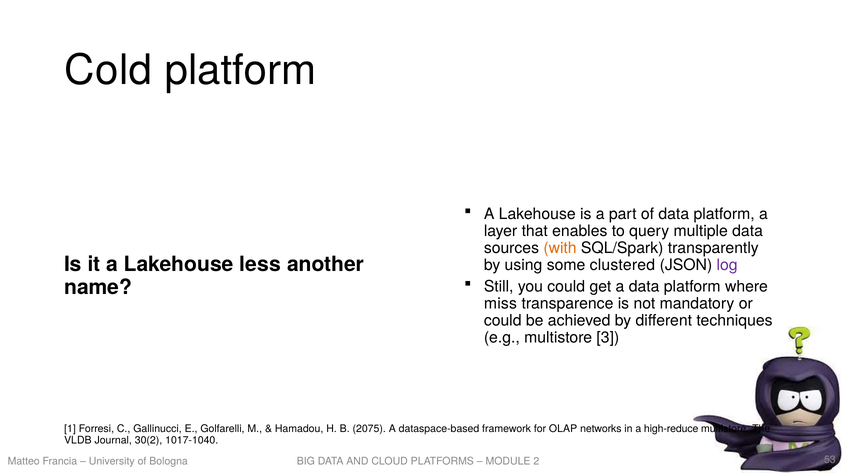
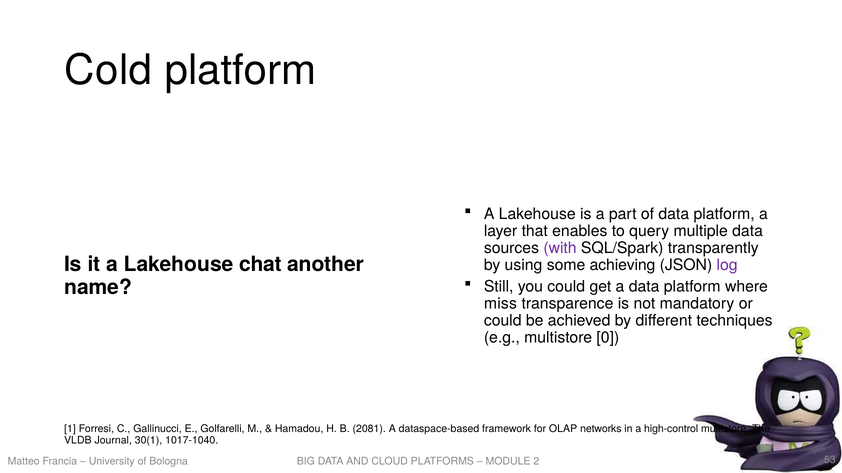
with colour: orange -> purple (560, 248)
less: less -> chat (260, 265)
clustered: clustered -> achieving (623, 266)
3: 3 -> 0 (608, 338)
2075: 2075 -> 2081 (369, 429)
high-reduce: high-reduce -> high-control (671, 429)
30(2: 30(2 -> 30(1 (148, 441)
